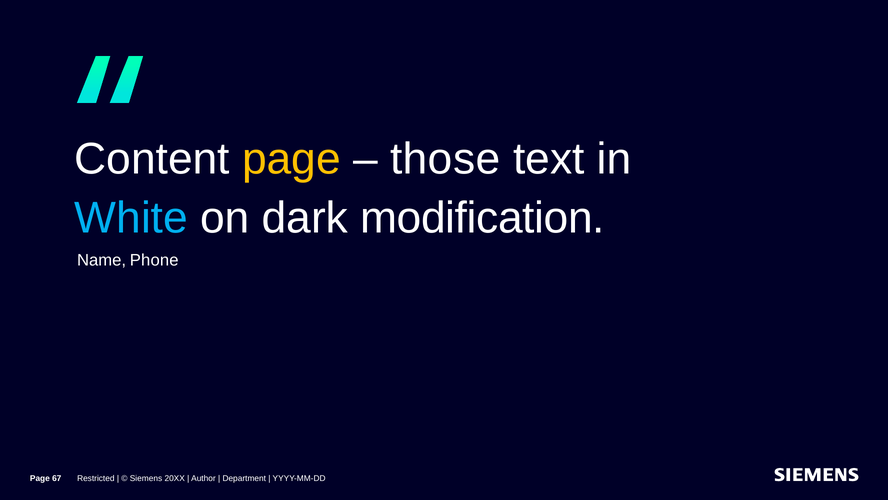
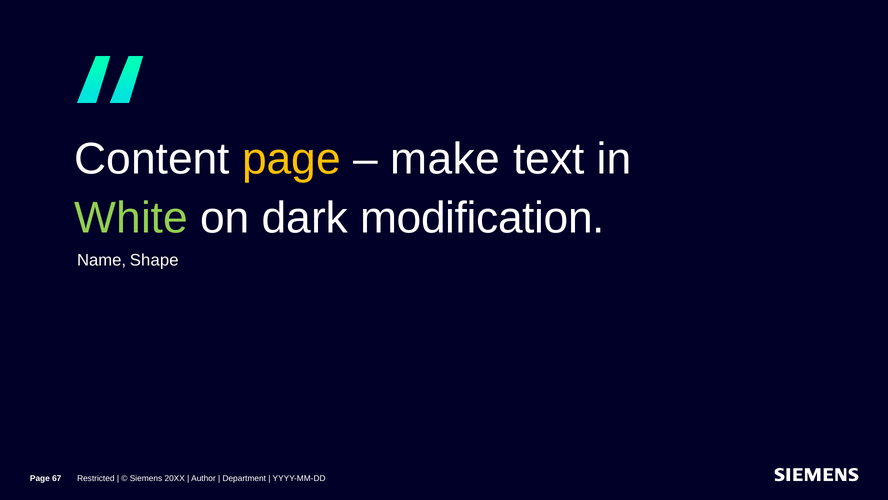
those: those -> make (445, 159)
White colour: light blue -> light green (131, 218)
Phone: Phone -> Shape (154, 260)
